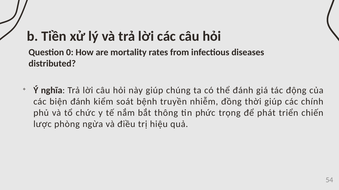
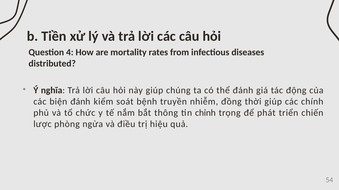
0: 0 -> 4 (70, 53)
phức: phức -> chỉnh (205, 113)
